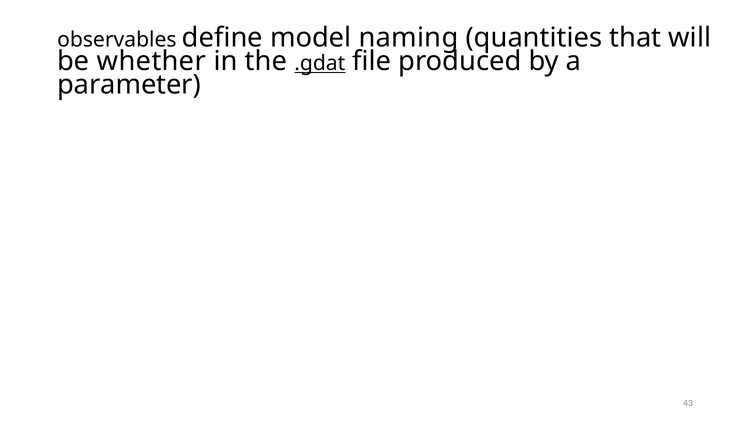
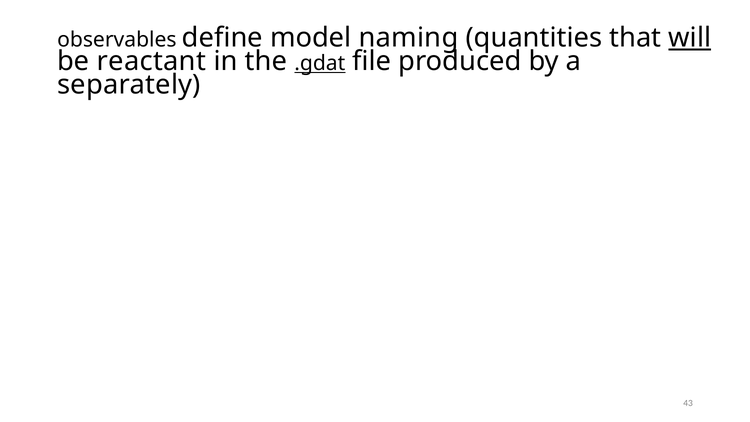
will underline: none -> present (690, 38)
whether: whether -> reactant (151, 61)
parameter: parameter -> separately (129, 85)
